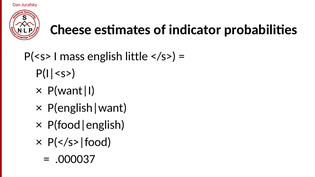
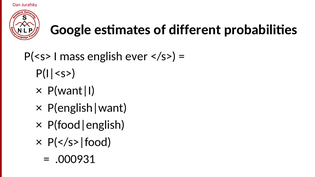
Cheese: Cheese -> Google (71, 30)
indicator: indicator -> different (195, 30)
little: little -> ever (136, 56)
.000037: .000037 -> .000931 (75, 159)
